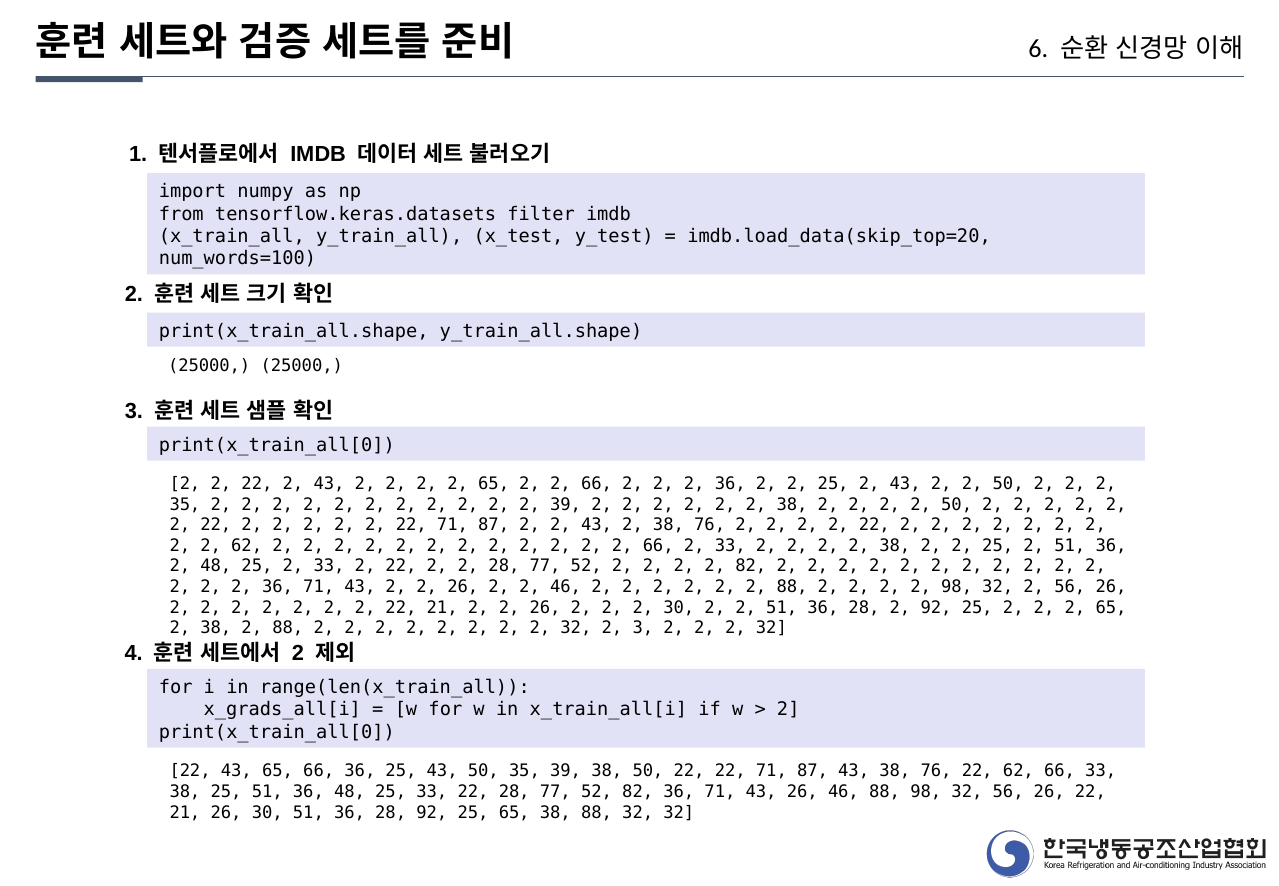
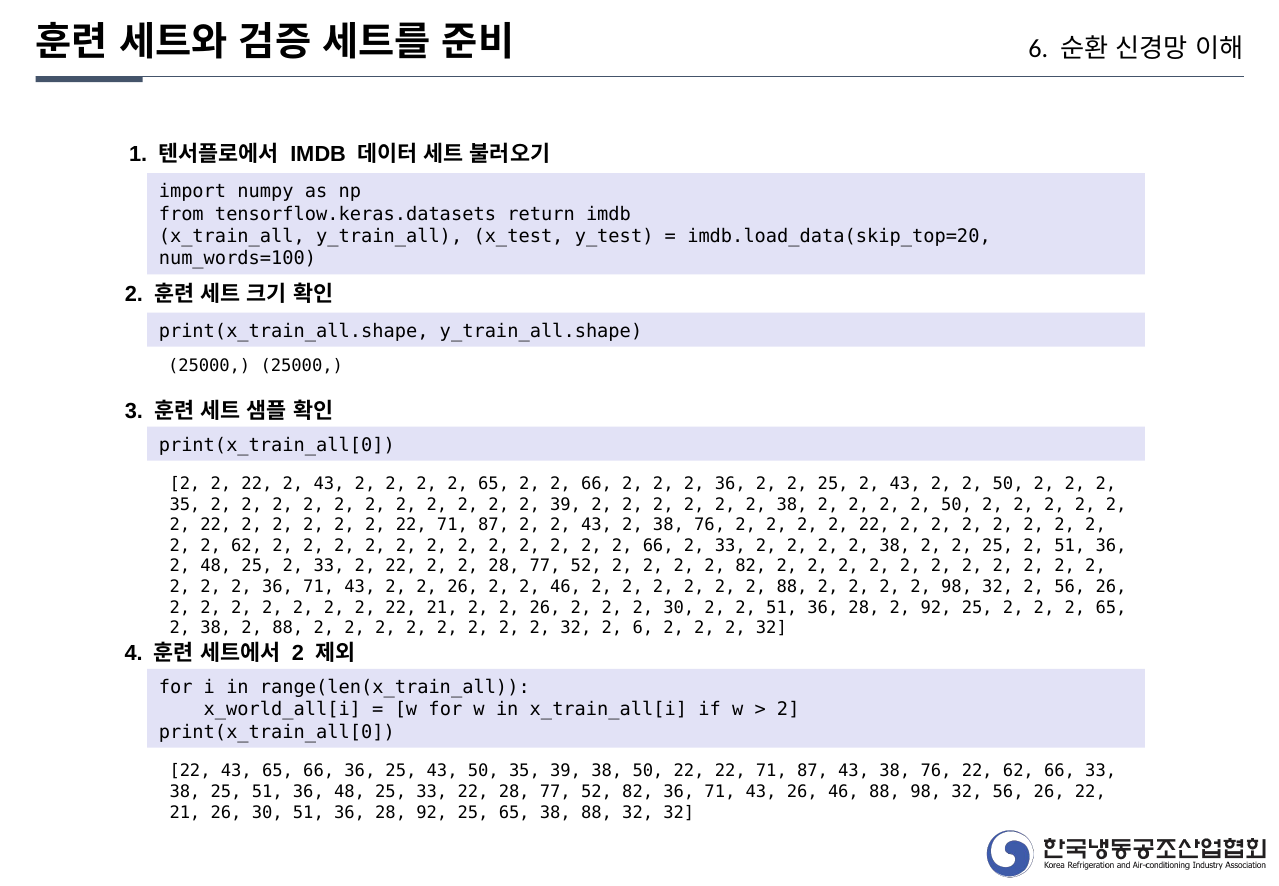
filter: filter -> return (541, 214)
2 3: 3 -> 6 (643, 628)
x_grads_all[i: x_grads_all[i -> x_world_all[i (282, 709)
